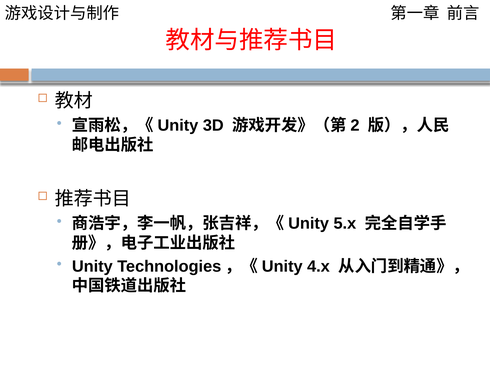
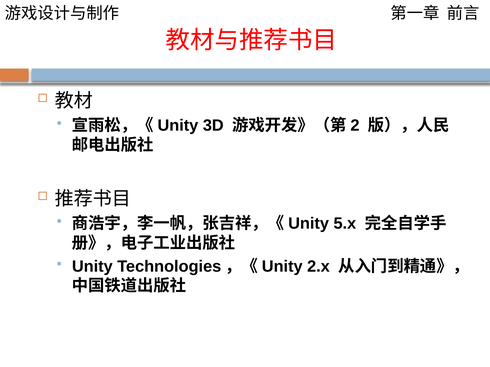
4.x: 4.x -> 2.x (318, 267)
